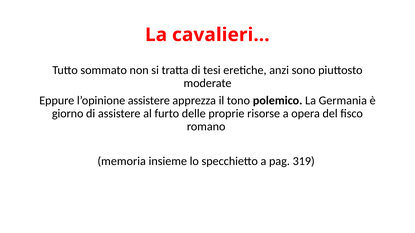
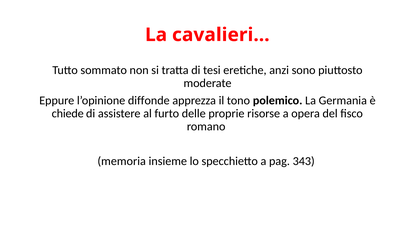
l’opinione assistere: assistere -> diffonde (149, 101)
giorno: giorno -> chiede (68, 114)
319: 319 -> 343 (304, 162)
